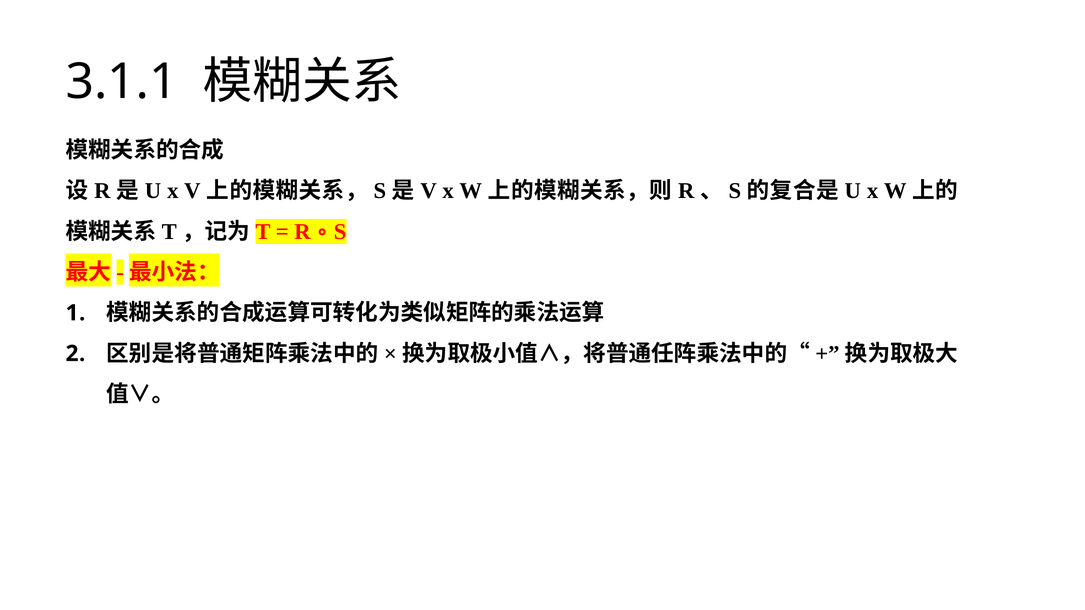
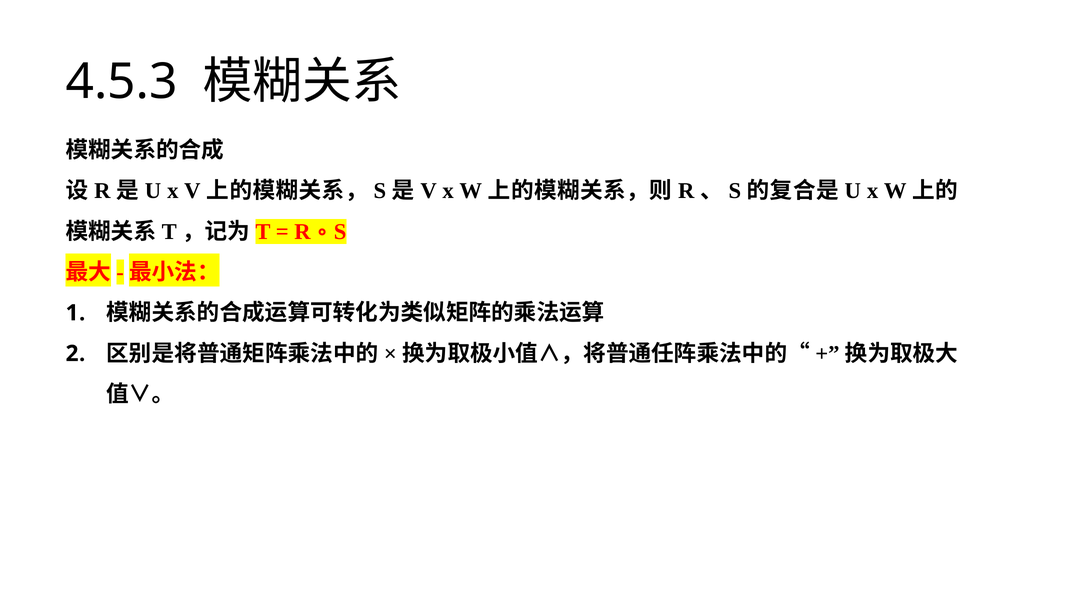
3.1.1: 3.1.1 -> 4.5.3 (122, 82)
